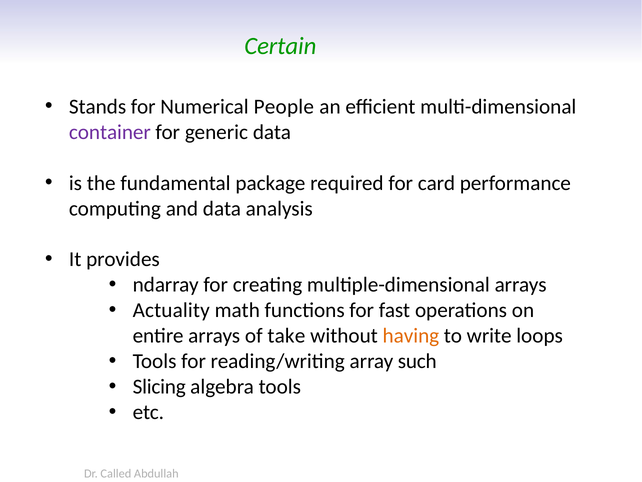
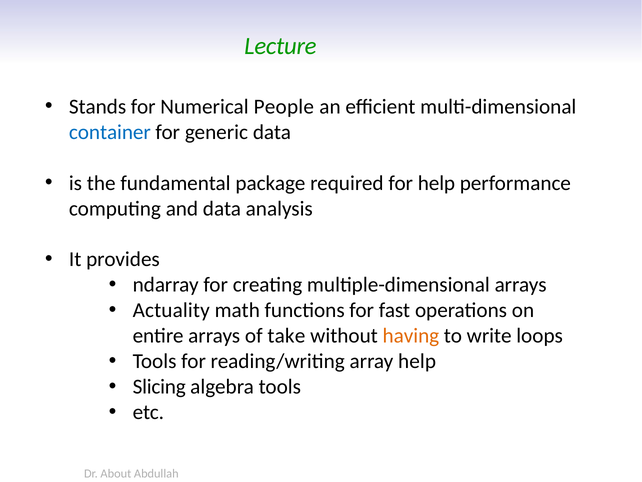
Certain: Certain -> Lecture (280, 46)
container colour: purple -> blue (110, 132)
for card: card -> help (436, 183)
array such: such -> help (417, 361)
Called: Called -> About (116, 474)
